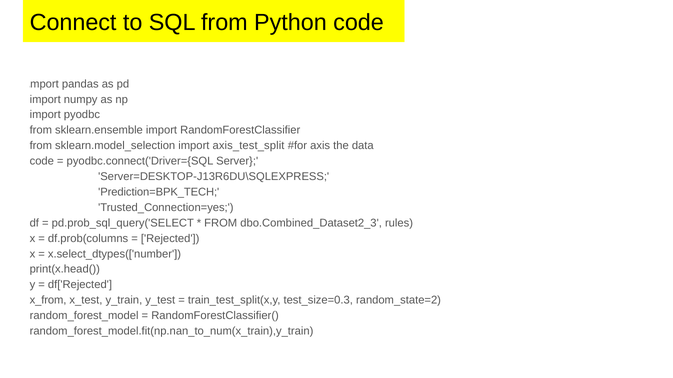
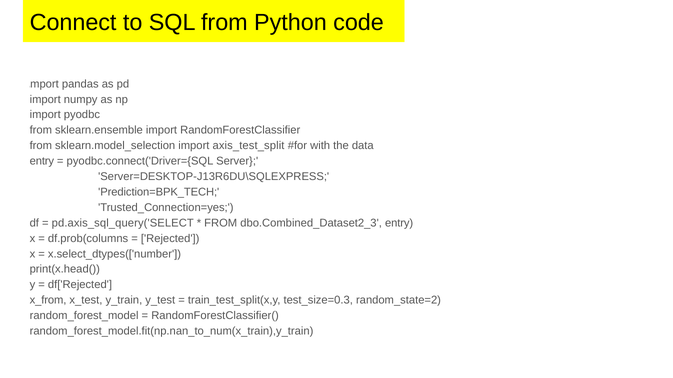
axis: axis -> with (320, 146)
code: code -> entry (42, 161)
pd.prob_sql_query('SELECT: pd.prob_sql_query('SELECT -> pd.axis_sql_query('SELECT (123, 223)
dbo.Combined_Dataset2_3 rules: rules -> entry (399, 223)
